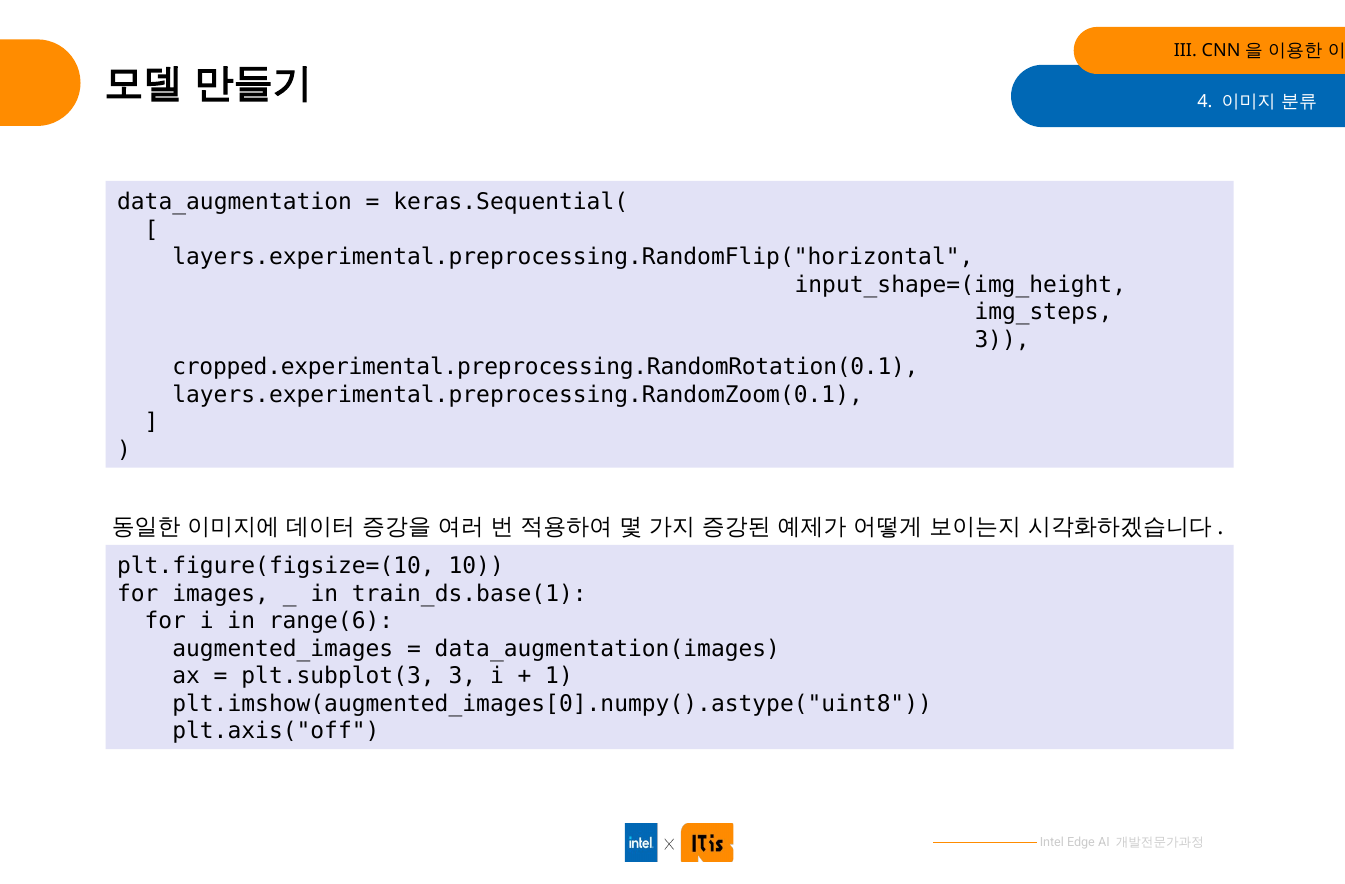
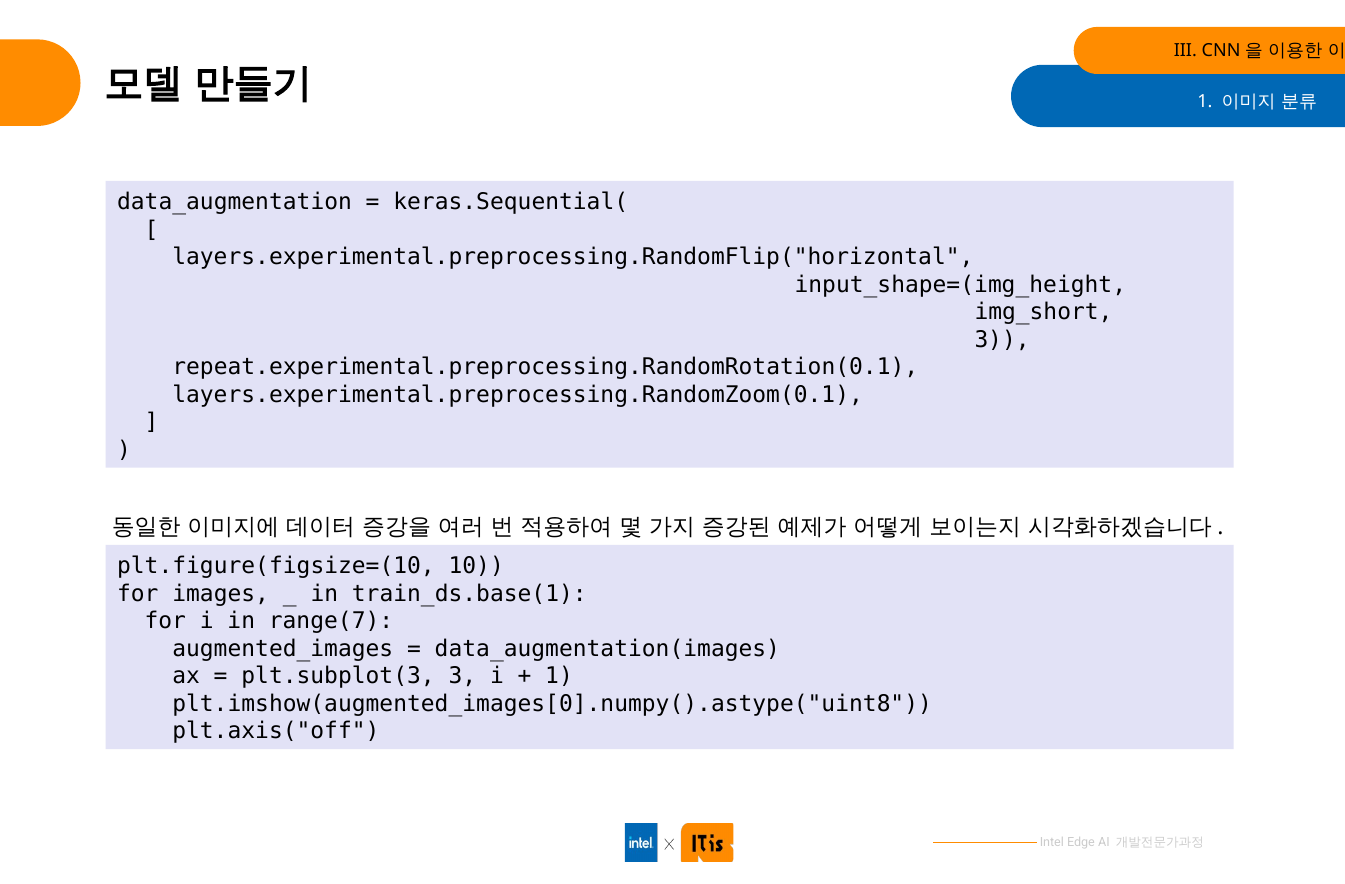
4: 4 -> 1 (1205, 101)
img_steps: img_steps -> img_short (1043, 312)
cropped.experimental.preprocessing.RandomRotation(0.1: cropped.experimental.preprocessing.RandomRotation(0.1 -> repeat.experimental.preprocessing.RandomRotation(0.1 (545, 367)
range(6: range(6 -> range(7 (331, 621)
